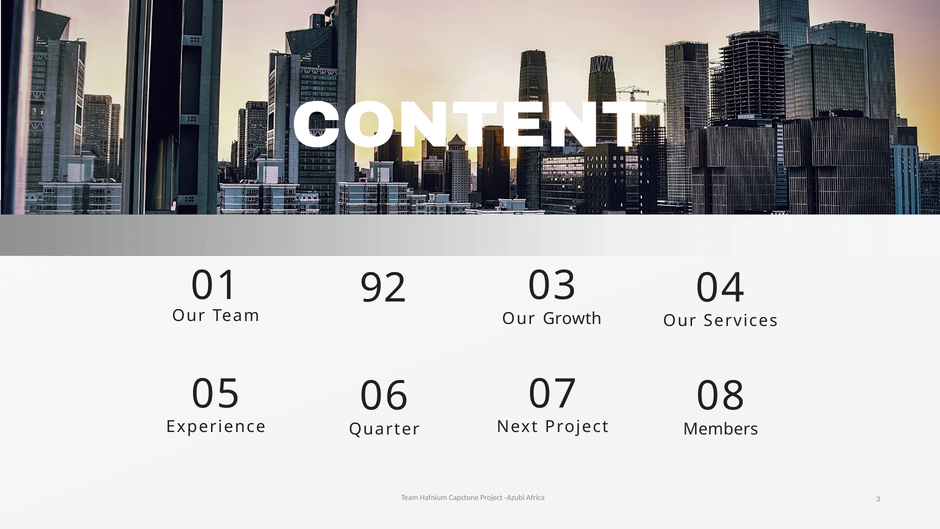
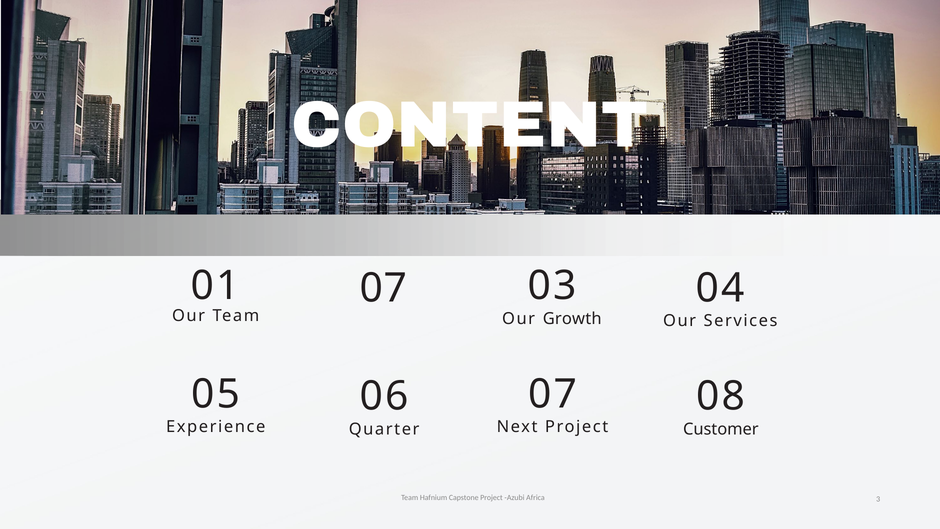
01 92: 92 -> 07 (383, 288)
Members: Members -> Customer (721, 429)
